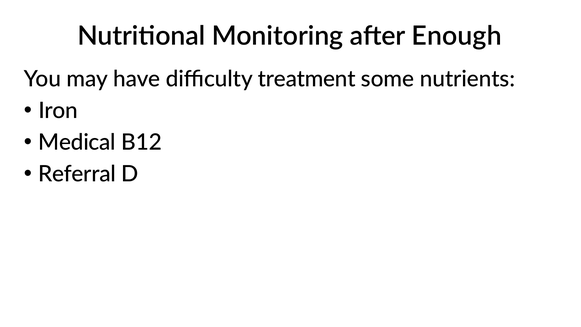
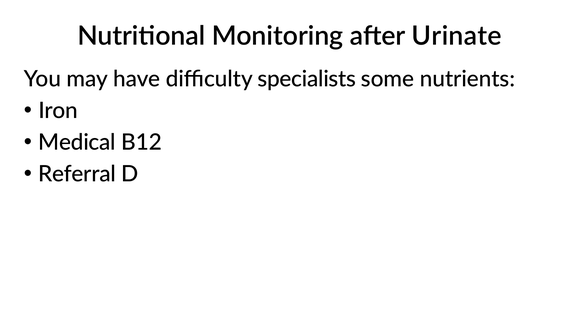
Enough: Enough -> Urinate (457, 36)
treatment: treatment -> specialists (307, 79)
